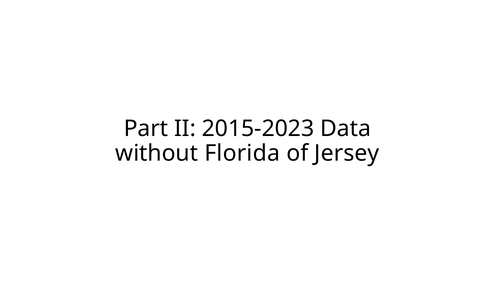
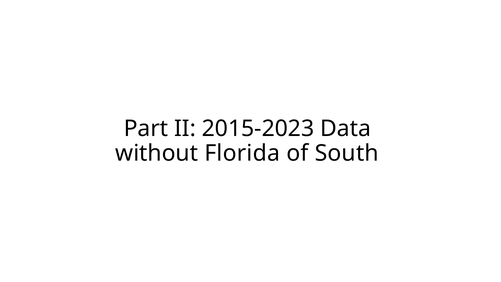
Jersey: Jersey -> South (347, 153)
